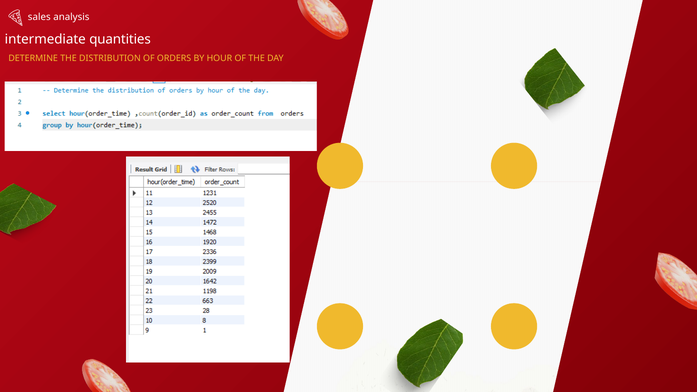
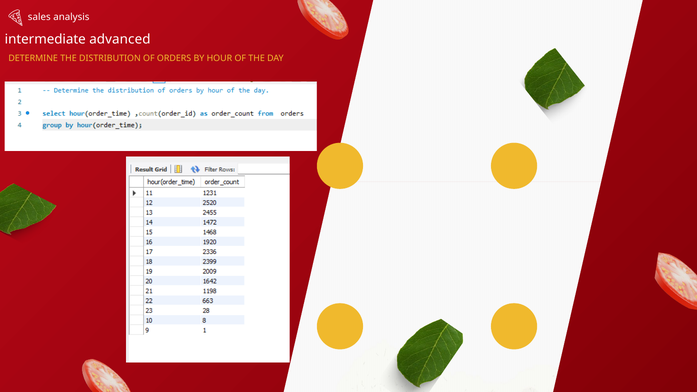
quantities: quantities -> advanced (120, 39)
